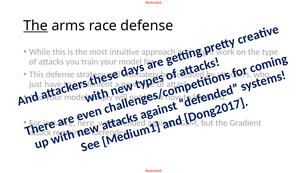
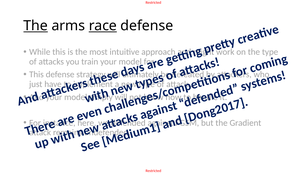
race underline: none -> present (103, 26)
